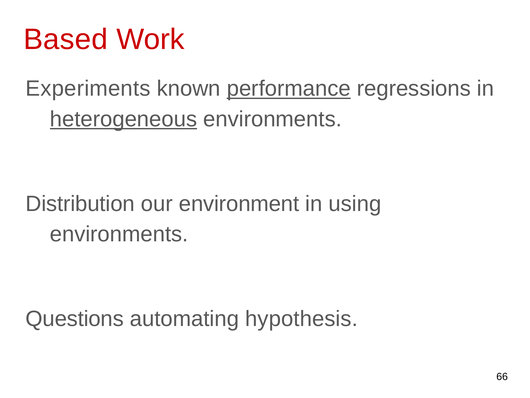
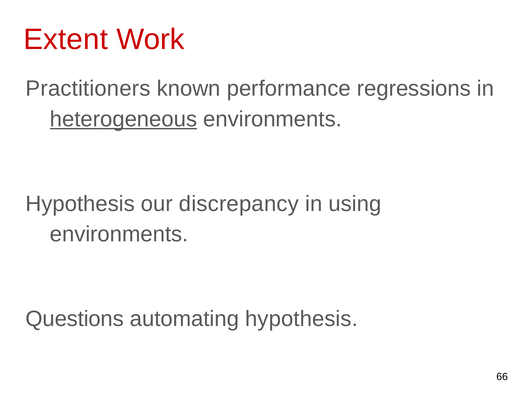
Based: Based -> Extent (66, 39)
Experiments: Experiments -> Practitioners (88, 89)
performance underline: present -> none (289, 89)
Distribution: Distribution -> Hypothesis (80, 204)
environment: environment -> discrepancy (239, 204)
